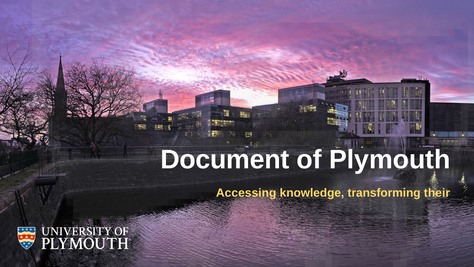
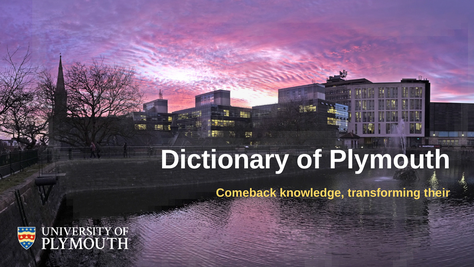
Document: Document -> Dictionary (225, 160)
Accessing: Accessing -> Comeback (246, 193)
